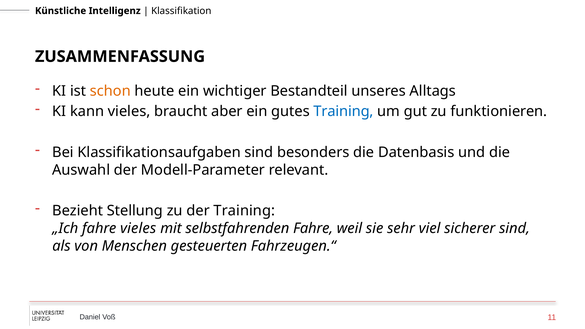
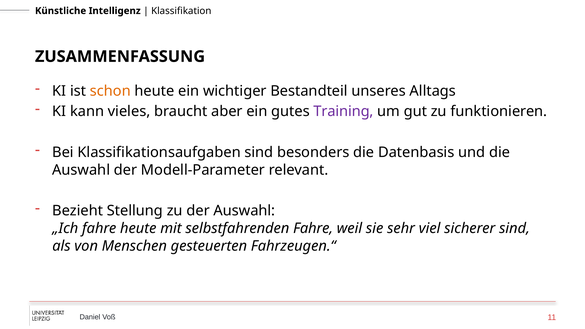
Training colour: blue -> purple (344, 111)
der Training: Training -> Auswahl (244, 211)
fahre vieles: vieles -> heute (138, 228)
